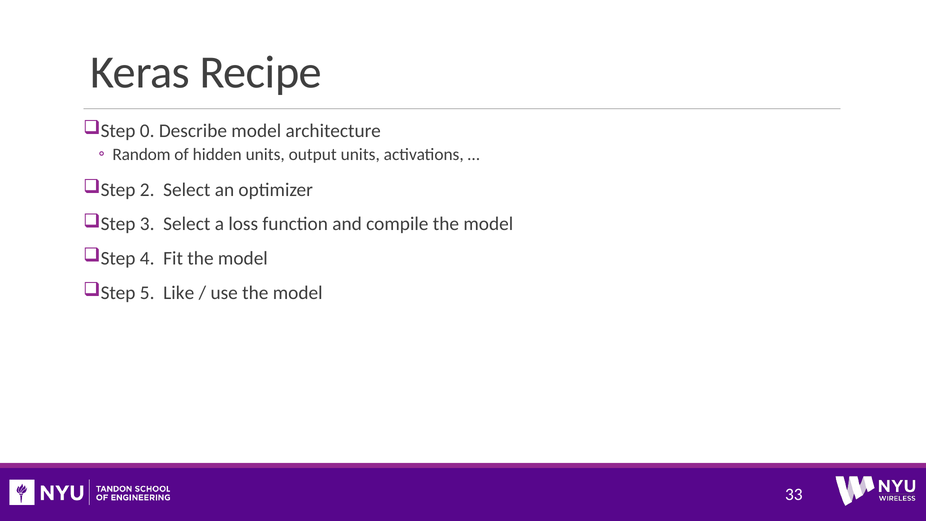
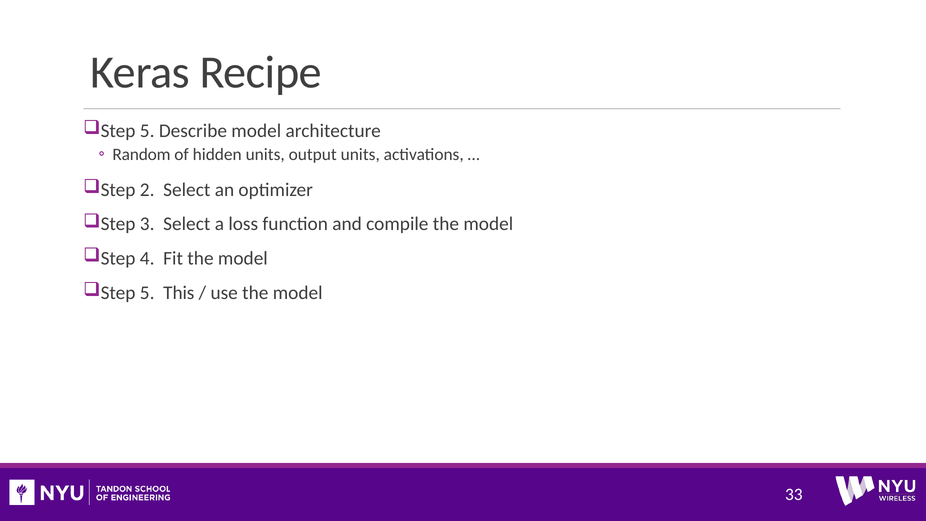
0: 0 -> 5 (147, 131)
Like: Like -> This (179, 293)
